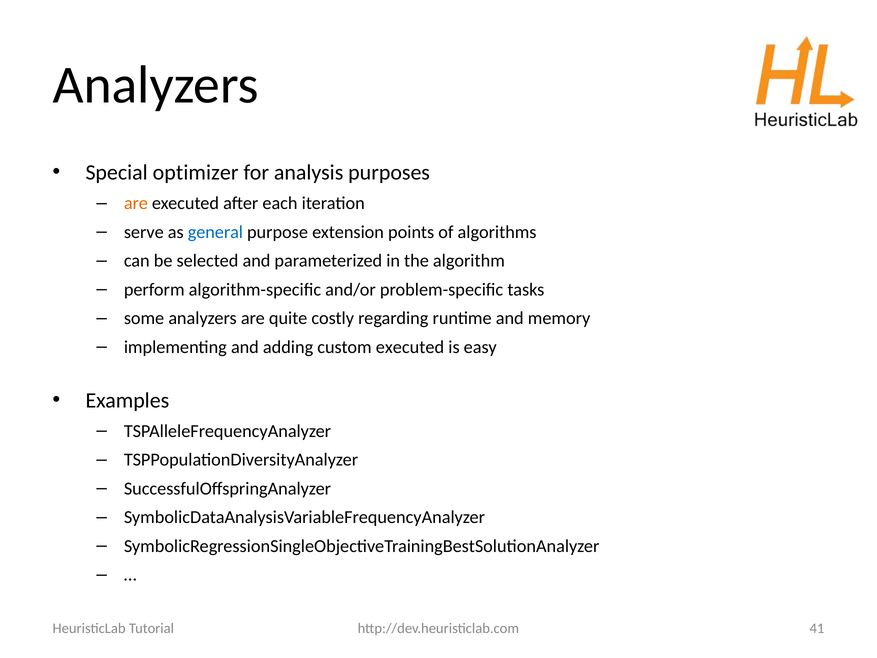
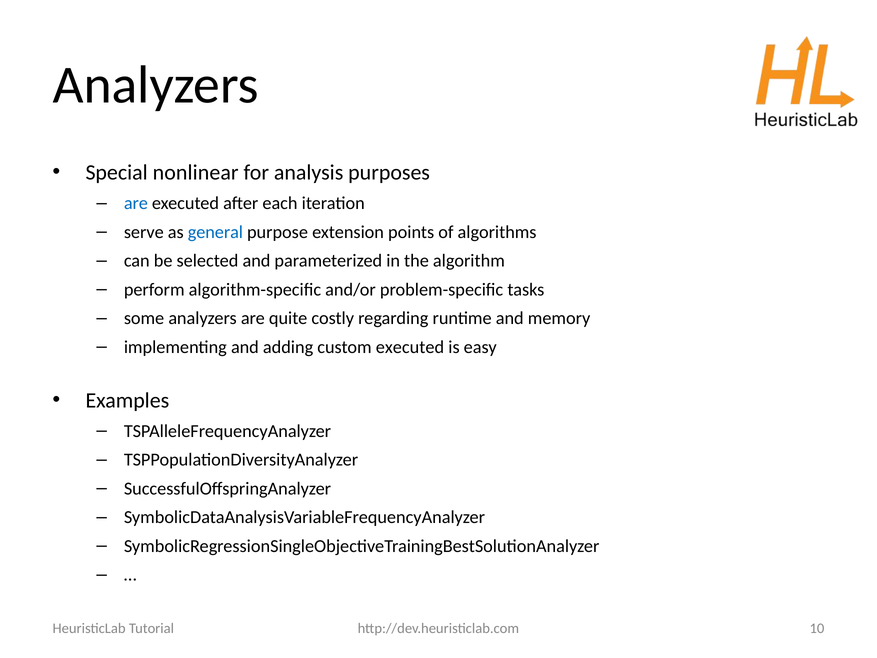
optimizer: optimizer -> nonlinear (196, 173)
are colour: orange -> blue (136, 203)
41: 41 -> 10 (817, 628)
